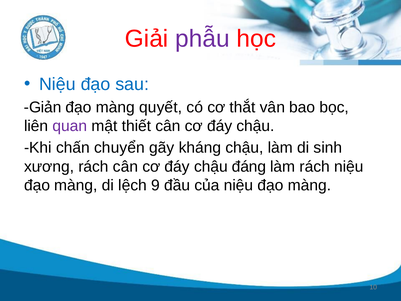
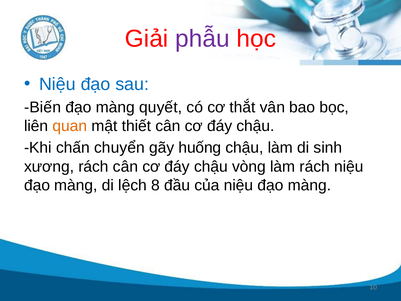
Giản: Giản -> Biến (43, 107)
quan colour: purple -> orange (70, 126)
kháng: kháng -> huống (200, 148)
đáng: đáng -> vòng (249, 166)
9: 9 -> 8 (156, 185)
